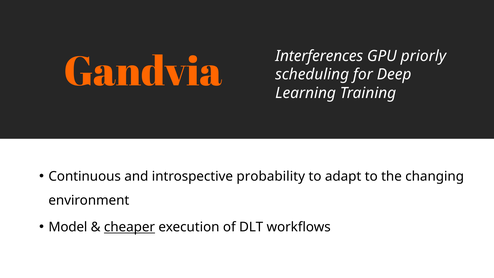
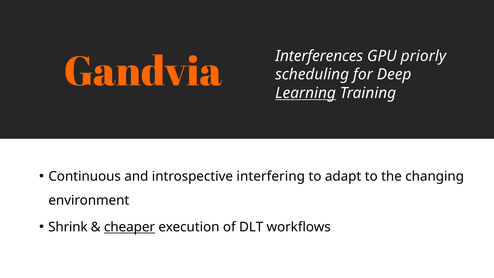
Learning underline: none -> present (306, 93)
probability: probability -> interfering (271, 176)
Model: Model -> Shrink (68, 227)
